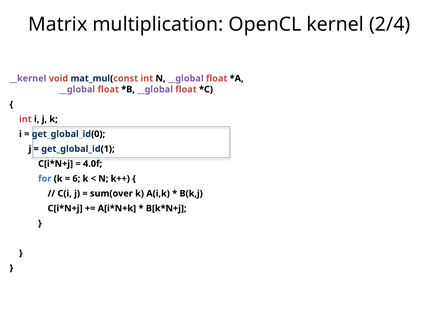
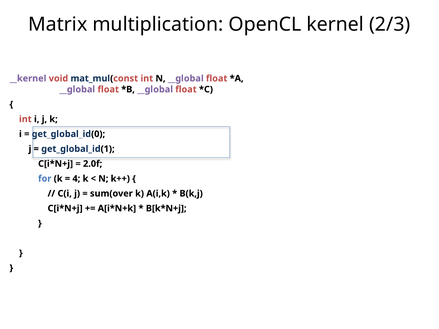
2/4: 2/4 -> 2/3 (390, 24)
4.0f: 4.0f -> 2.0f (93, 164)
6: 6 -> 4 (76, 179)
